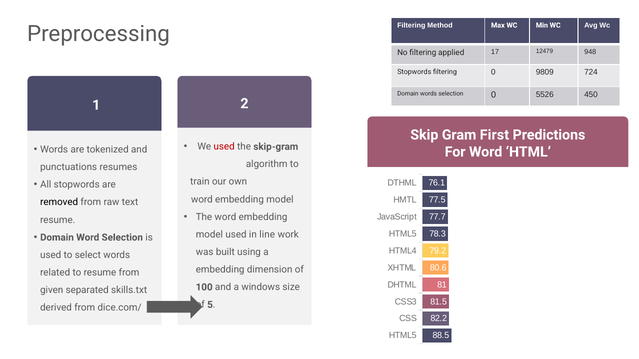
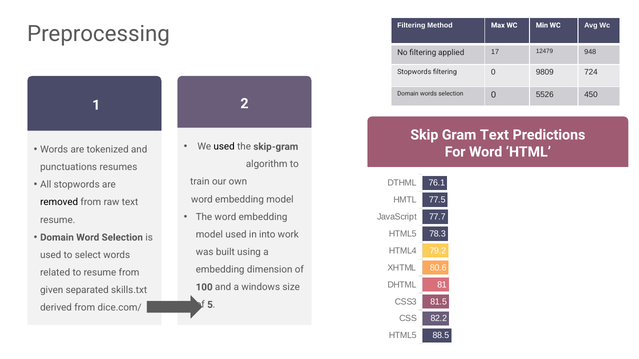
Gram First: First -> Text (494, 135)
used colour: red -> black (224, 147)
line: line -> into (267, 235)
